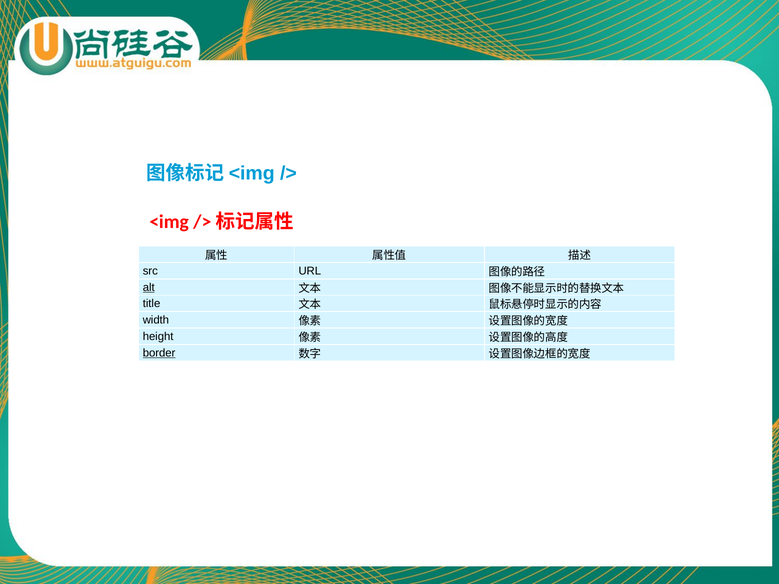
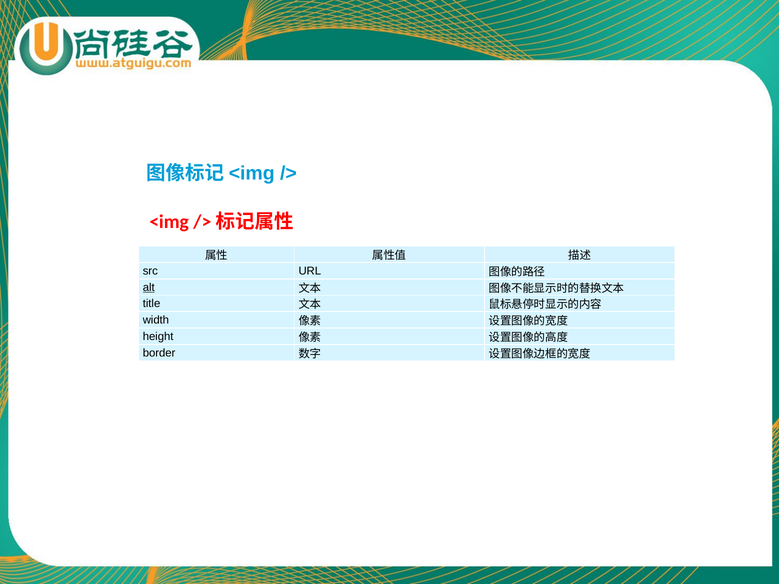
border underline: present -> none (159, 353)
